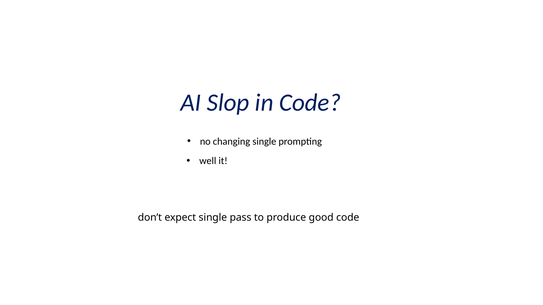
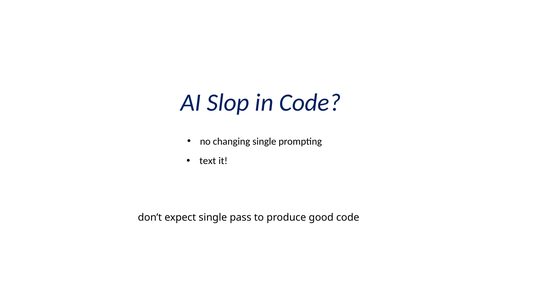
well: well -> text (208, 161)
